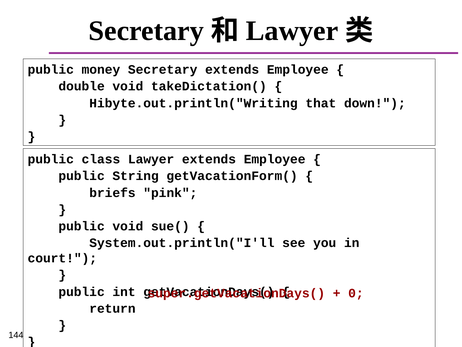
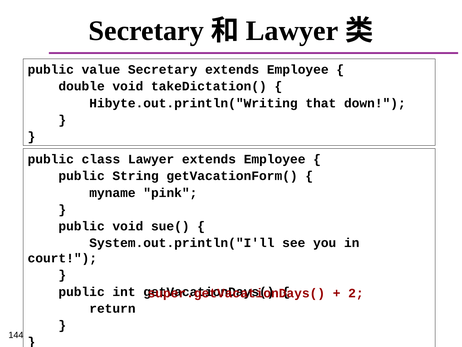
money: money -> value (101, 70)
briefs: briefs -> myname (112, 192)
0: 0 -> 2 (356, 293)
